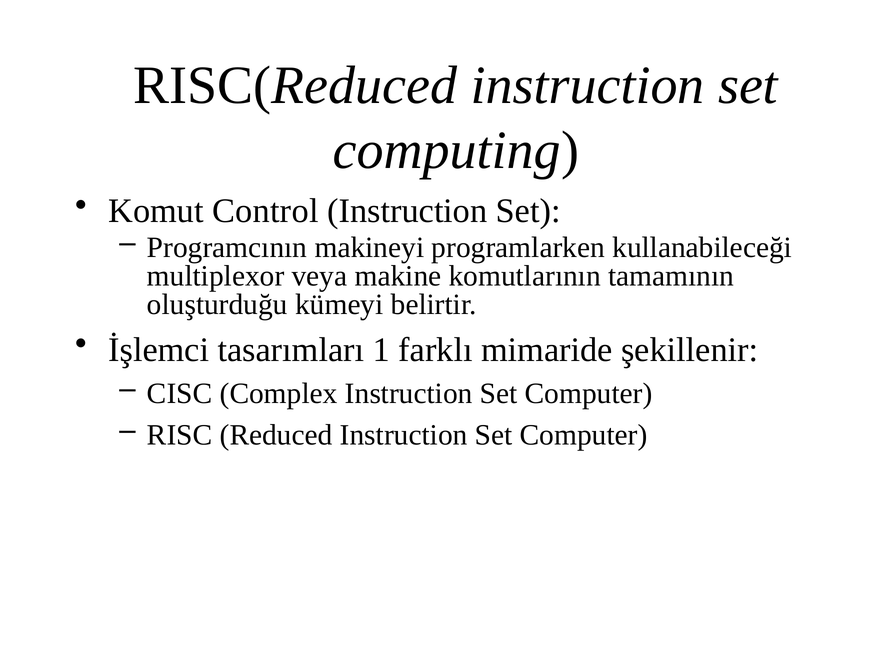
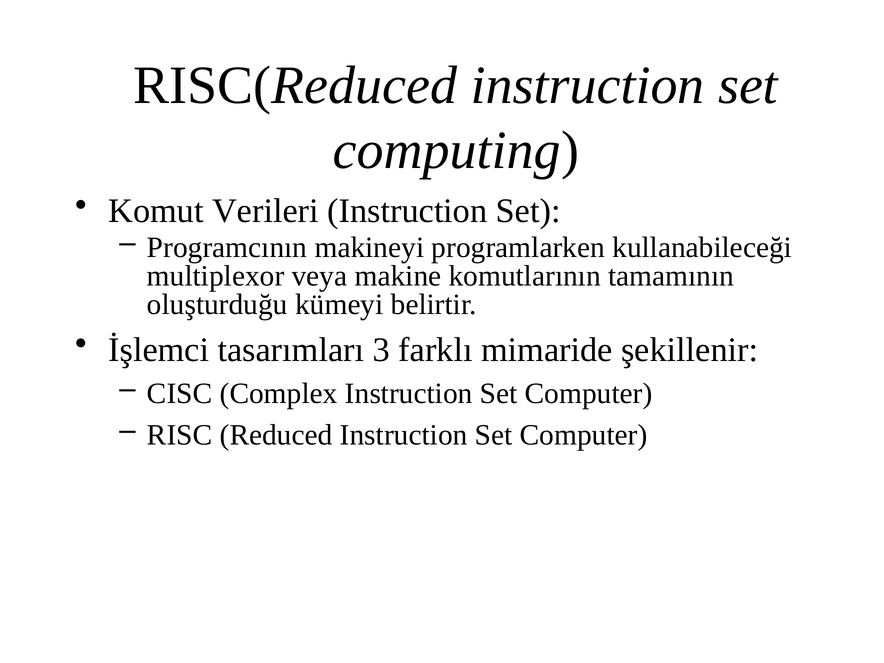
Control: Control -> Verileri (266, 211)
1: 1 -> 3 (381, 350)
